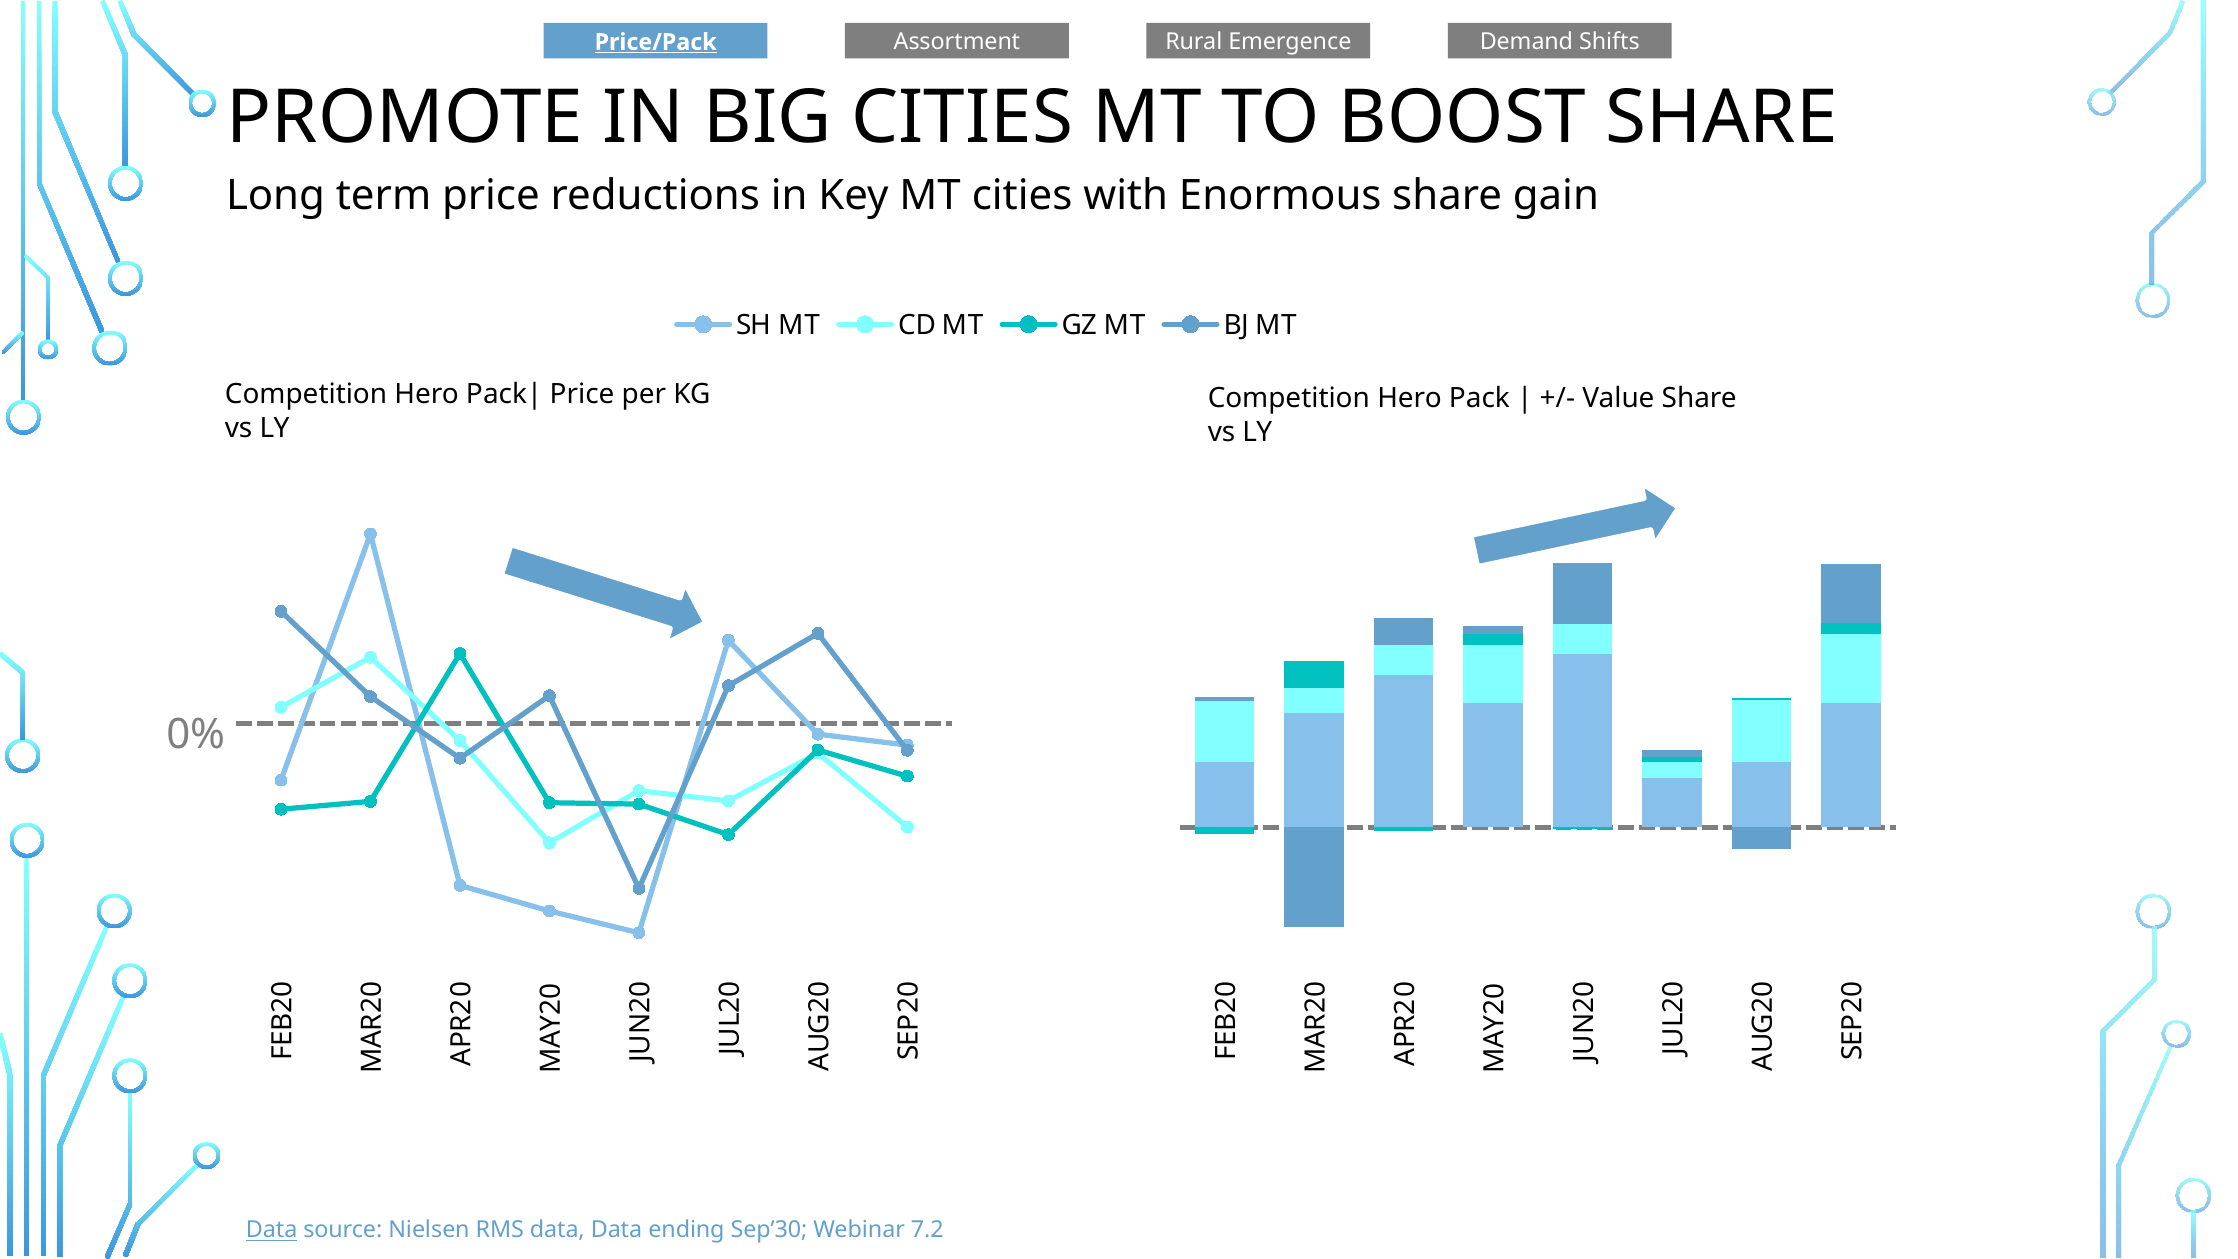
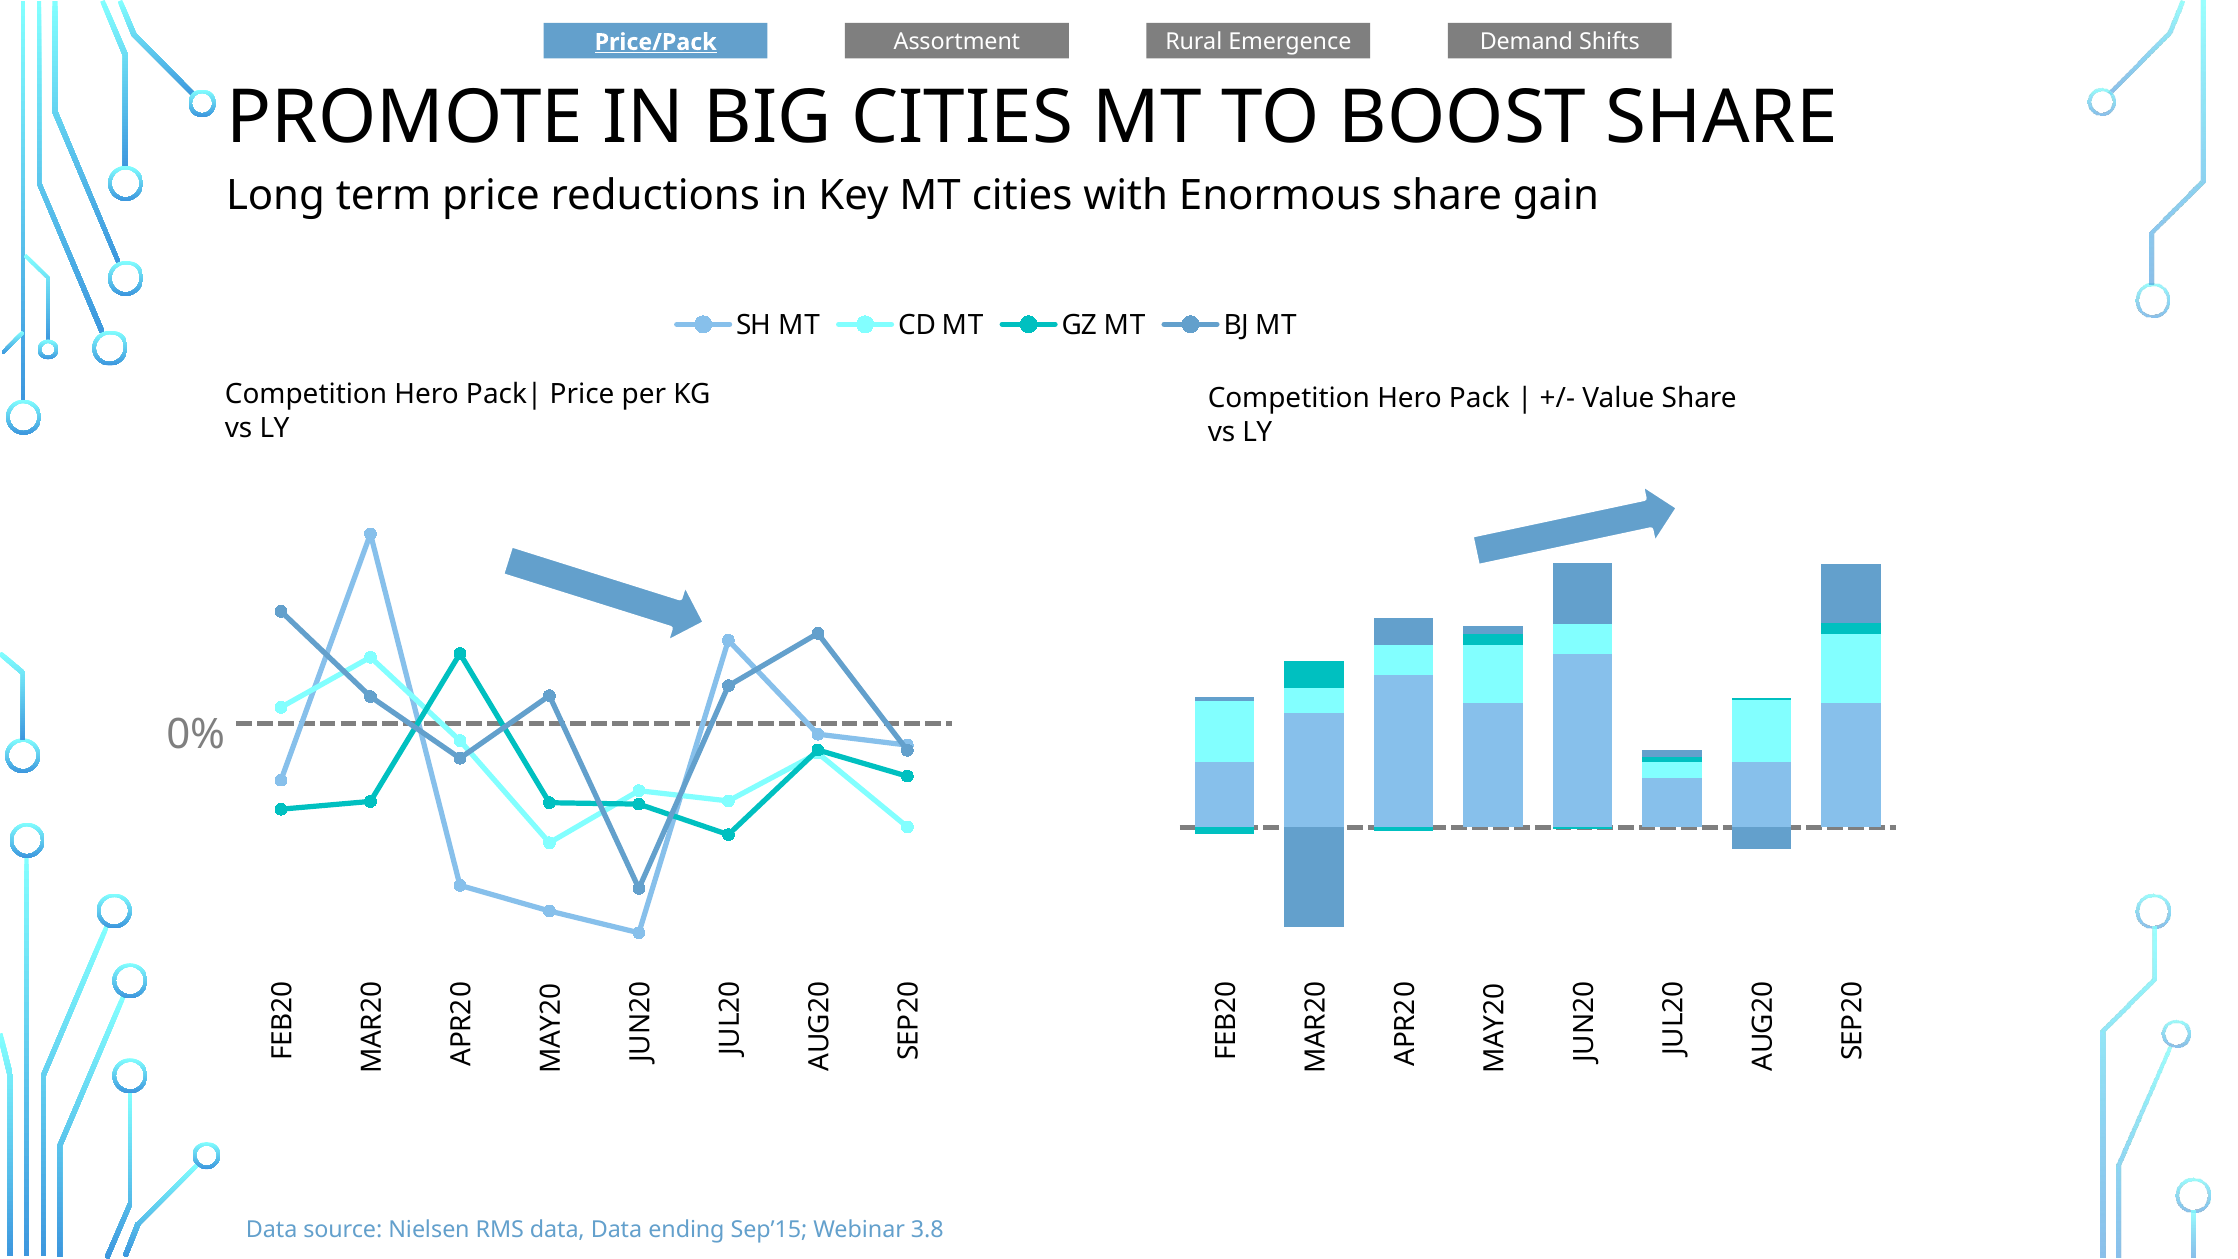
Data underline: present -> none (272, 1230)
Sep’30: Sep’30 -> Sep’15 (769, 1230)
7.2: 7.2 -> 3.8 (927, 1230)
